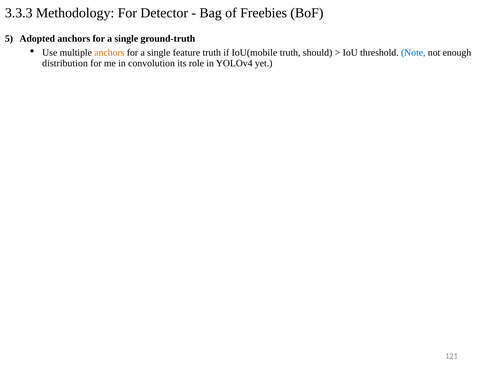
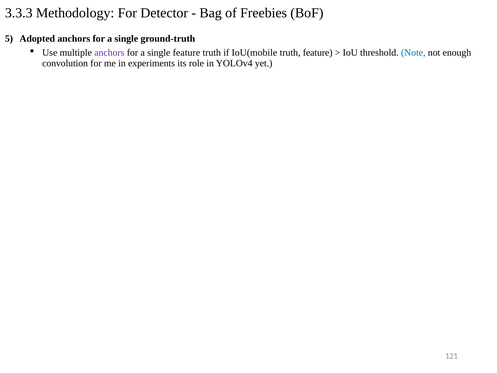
anchors colour: orange -> purple (109, 53)
truth should: should -> feature (318, 53)
distribution: distribution -> convolution (65, 63)
convolution: convolution -> experiments (152, 63)
